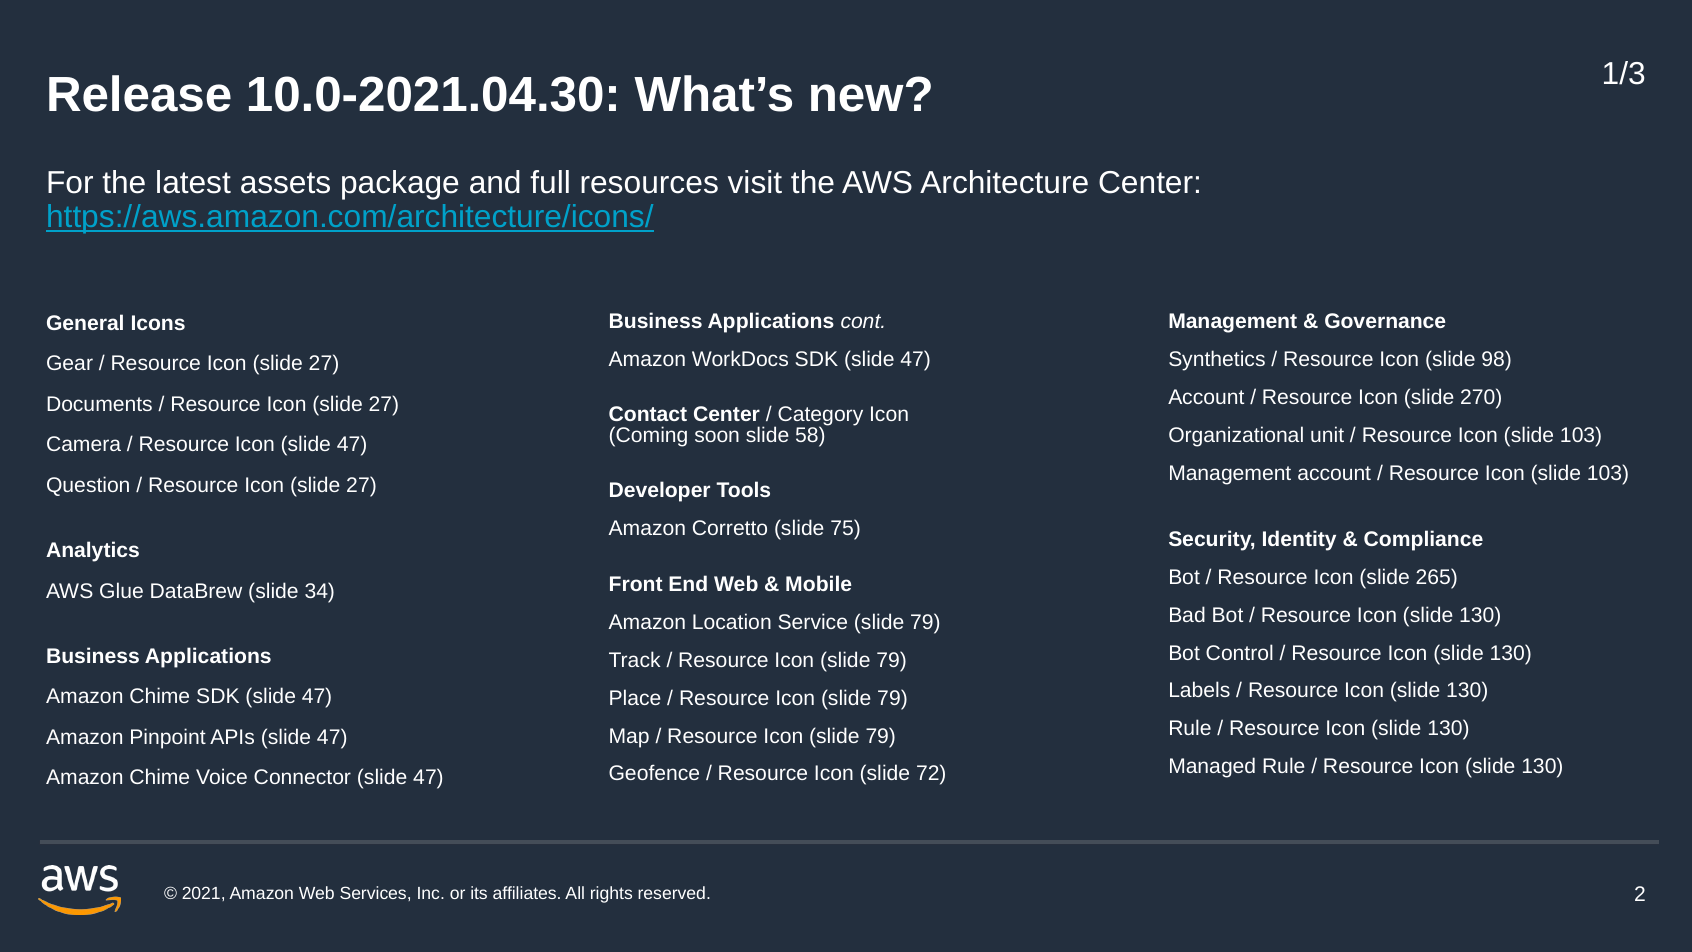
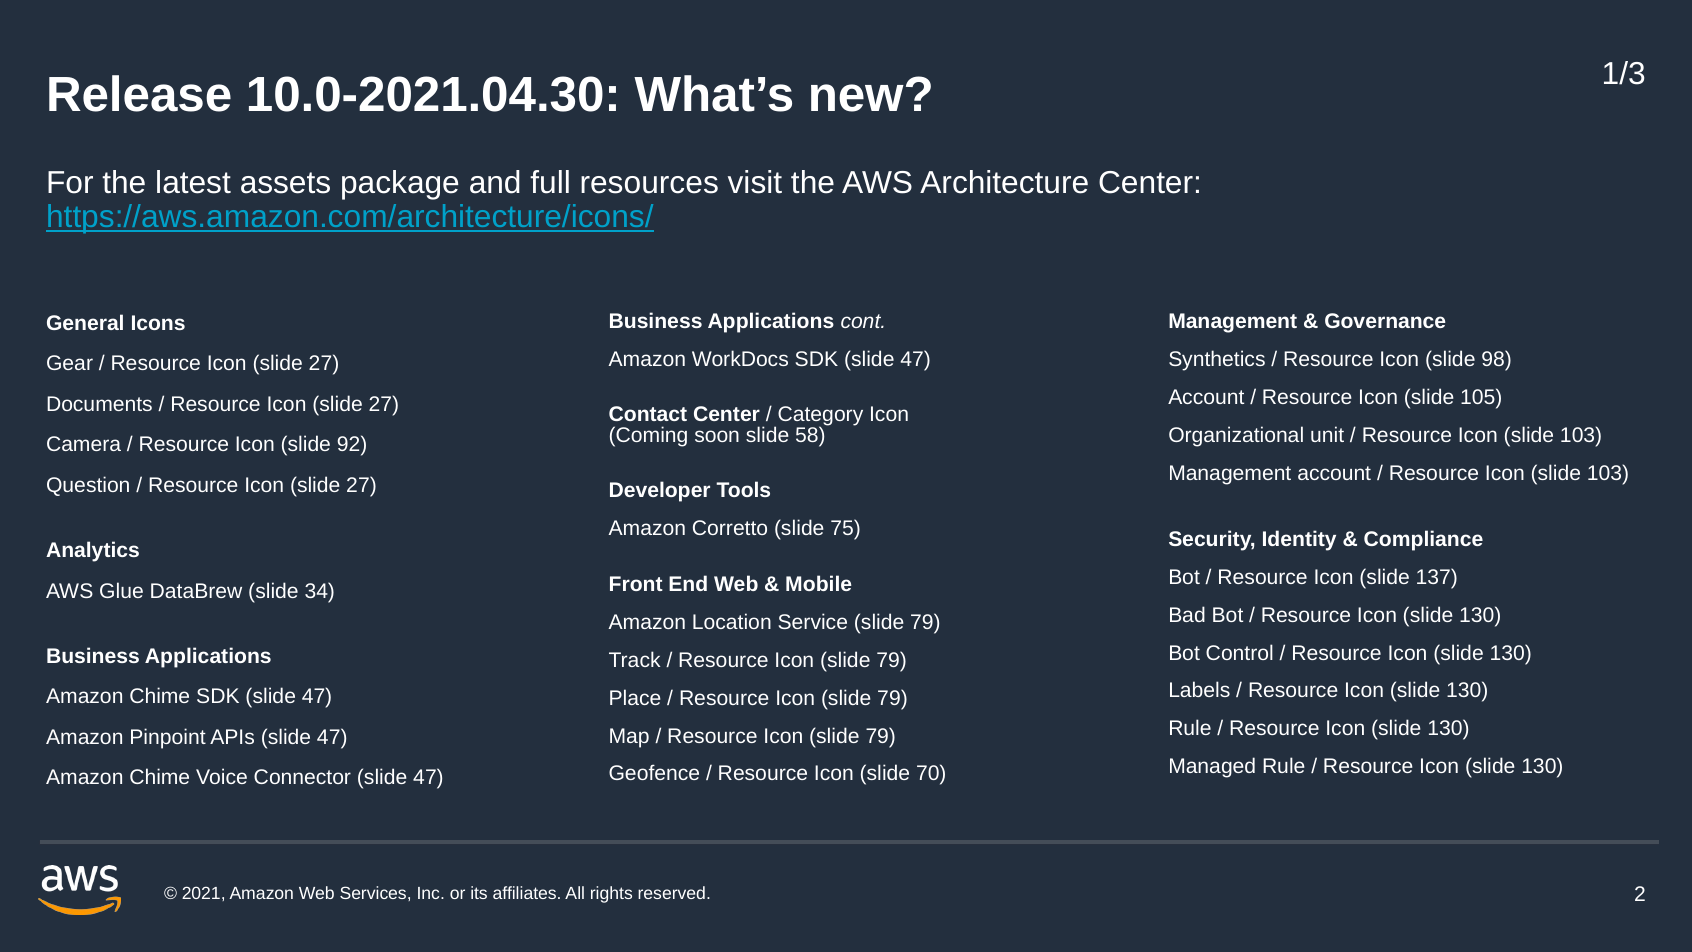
270: 270 -> 105 (1481, 397)
Icon slide 47: 47 -> 92 (352, 445)
265: 265 -> 137 (1437, 577)
72: 72 -> 70 (931, 774)
